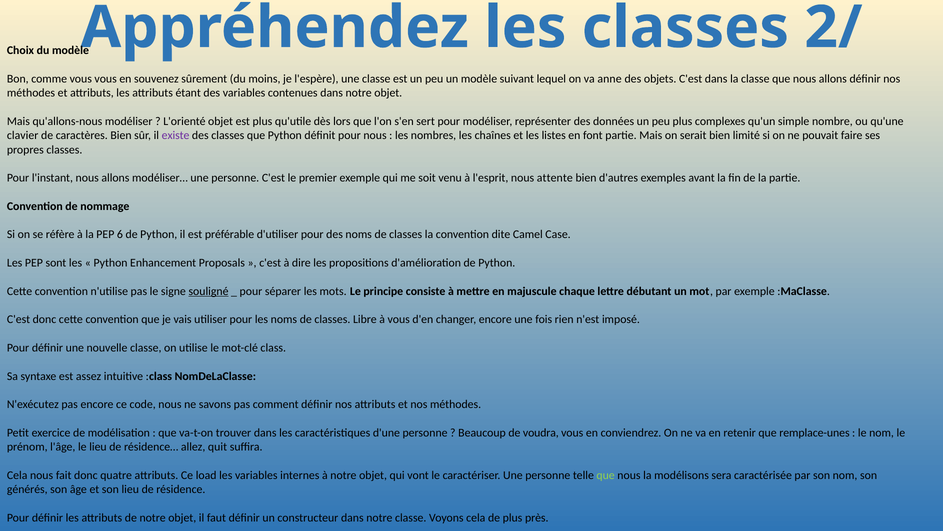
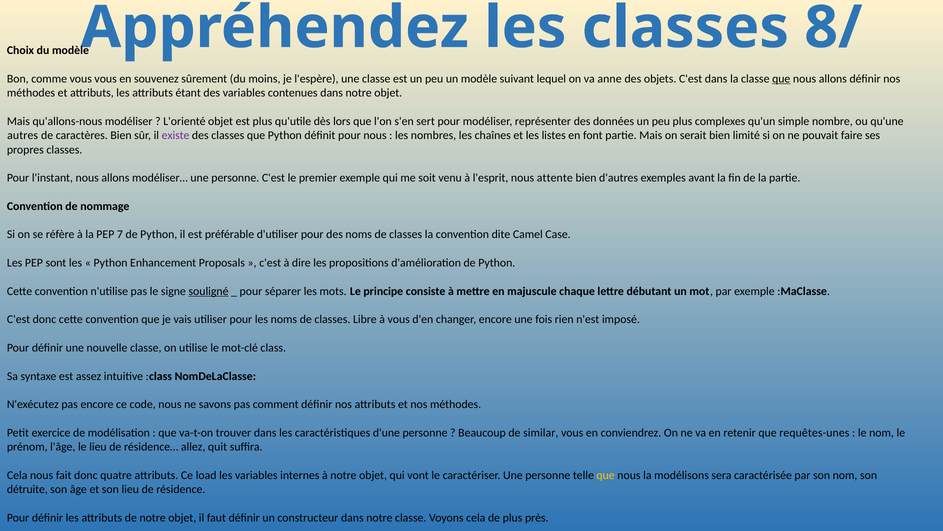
2/: 2/ -> 8/ (833, 28)
que underline: none -> present (781, 79)
clavier: clavier -> autres (23, 135)
6: 6 -> 7 (120, 234)
voudra: voudra -> similar (541, 432)
remplace-unes: remplace-unes -> requêtes-unes (814, 432)
que colour: light green -> yellow (606, 475)
générés: générés -> détruite (27, 489)
